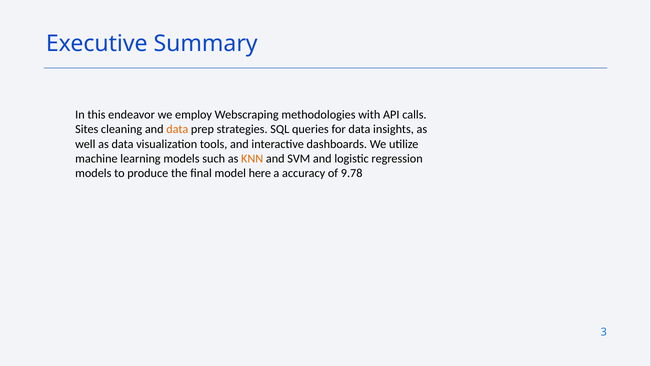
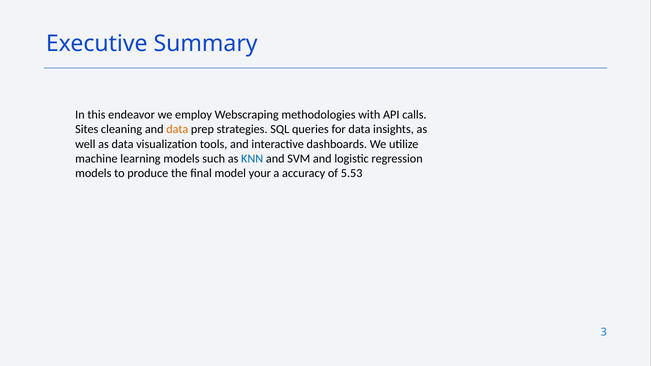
KNN colour: orange -> blue (252, 159)
here: here -> your (260, 173)
9.78: 9.78 -> 5.53 (352, 173)
